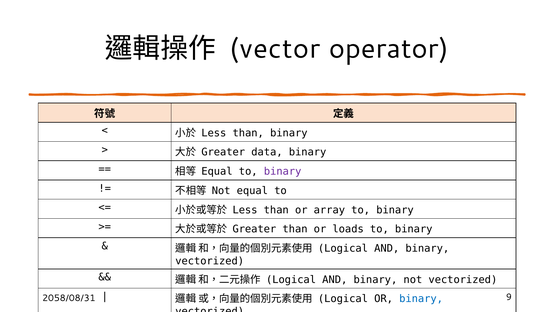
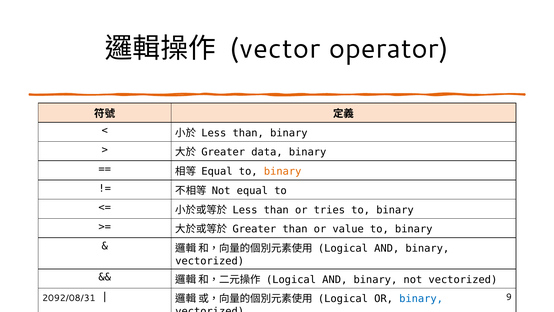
binary colour: purple -> orange (283, 171)
array: array -> tries (329, 210)
loads: loads -> value (348, 229)
2058/08/31: 2058/08/31 -> 2092/08/31 (69, 298)
